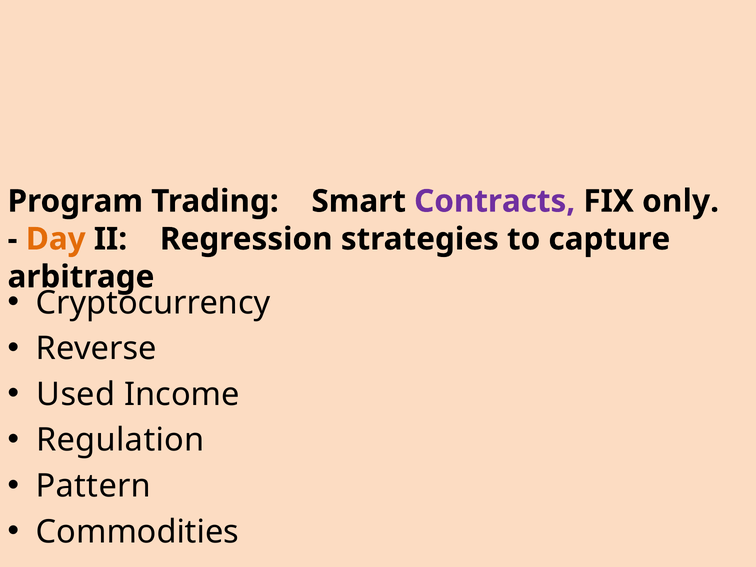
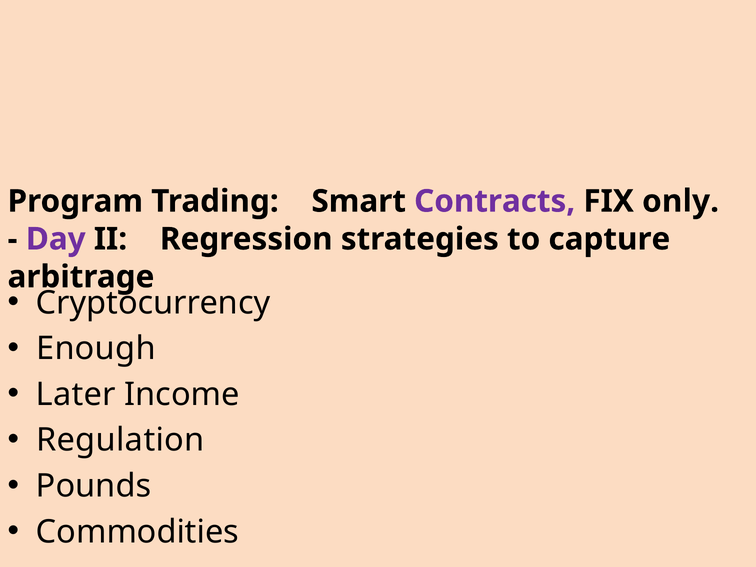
Day colour: orange -> purple (56, 239)
Reverse: Reverse -> Enough (96, 349)
Used: Used -> Later (76, 394)
Pattern: Pattern -> Pounds (94, 486)
